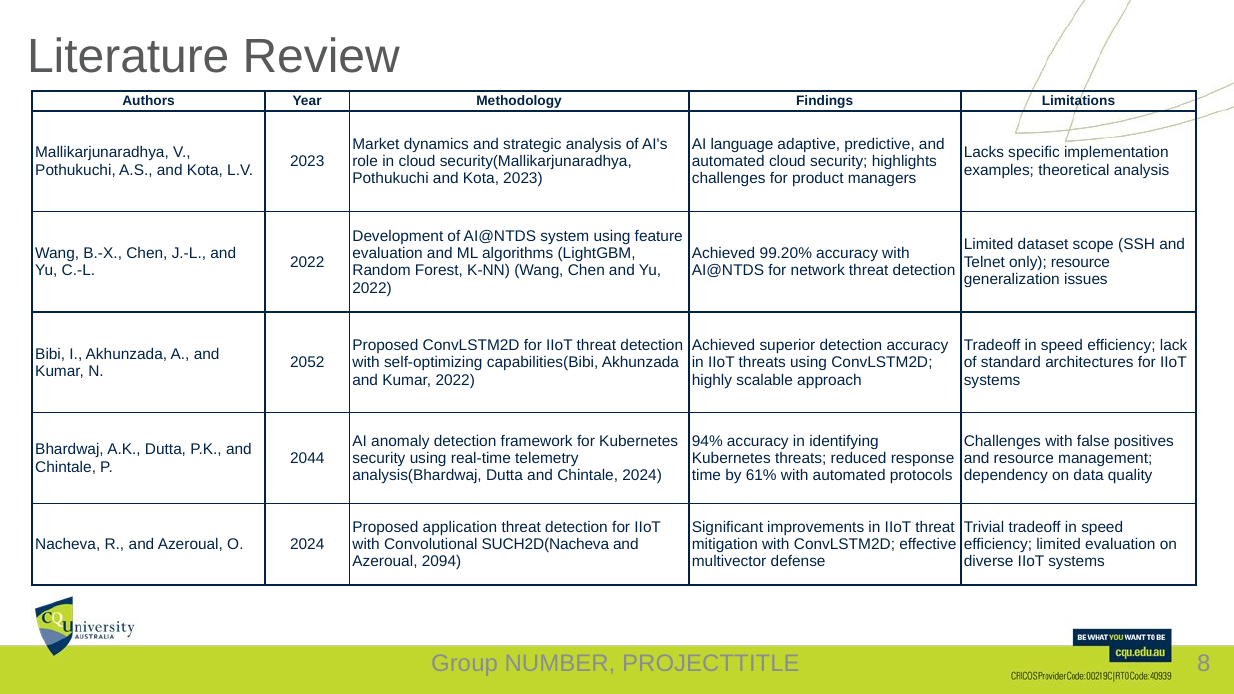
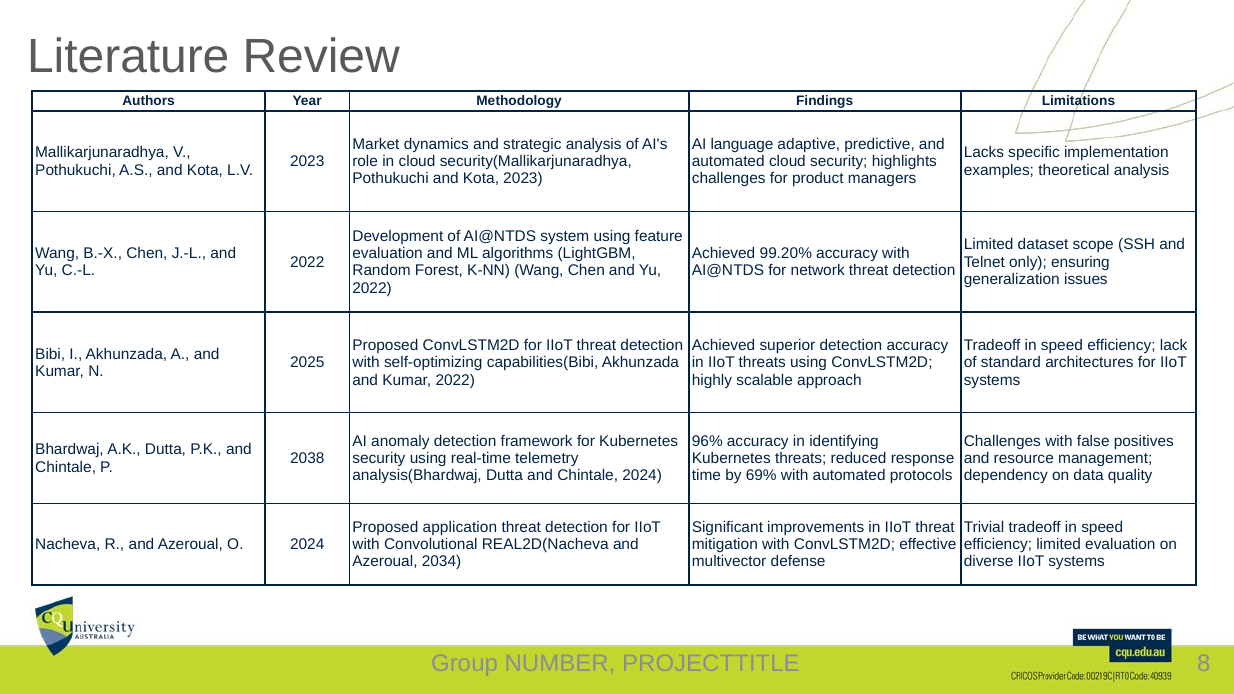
only resource: resource -> ensuring (1080, 262)
2052: 2052 -> 2025 (307, 363)
94%: 94% -> 96% (707, 441)
2044: 2044 -> 2038 (307, 459)
61%: 61% -> 69% (761, 476)
SUCH2D(Nacheva: SUCH2D(Nacheva -> REAL2D(Nacheva (545, 545)
2094: 2094 -> 2034 (442, 562)
